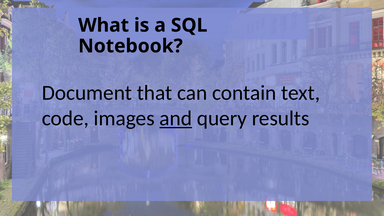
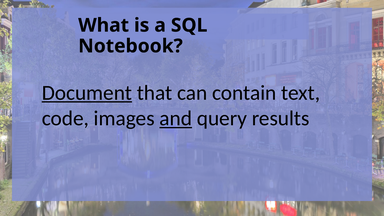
Document underline: none -> present (87, 93)
